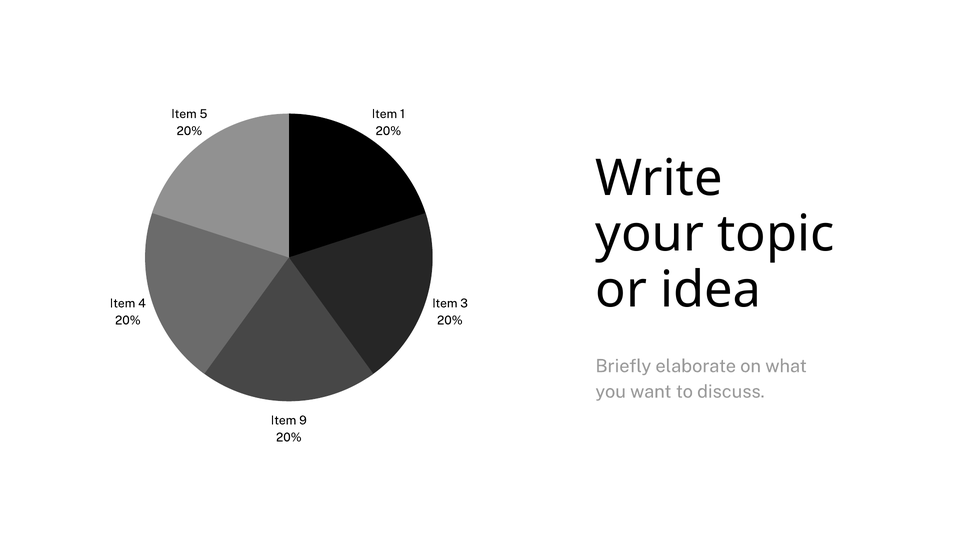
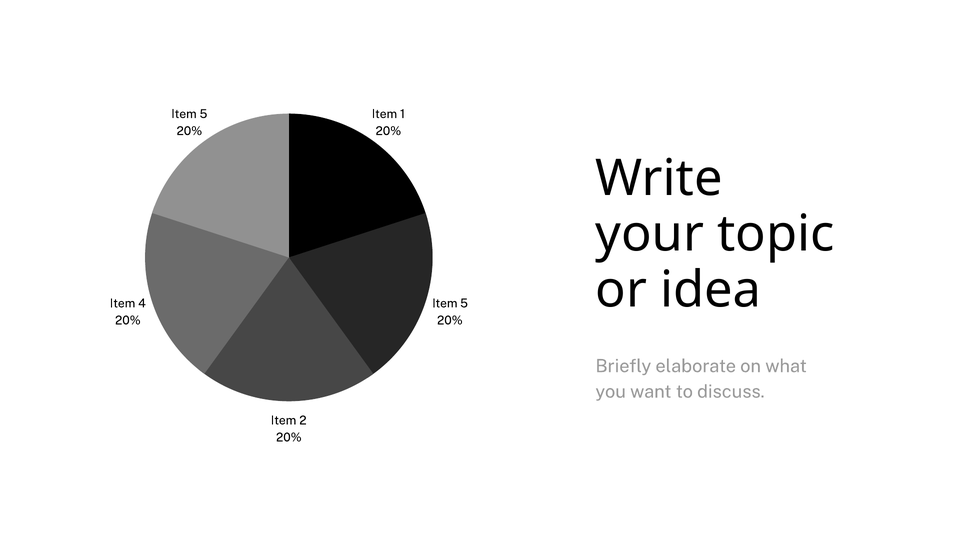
3: 3 -> 5 (464, 303)
9: 9 -> 2 (303, 420)
